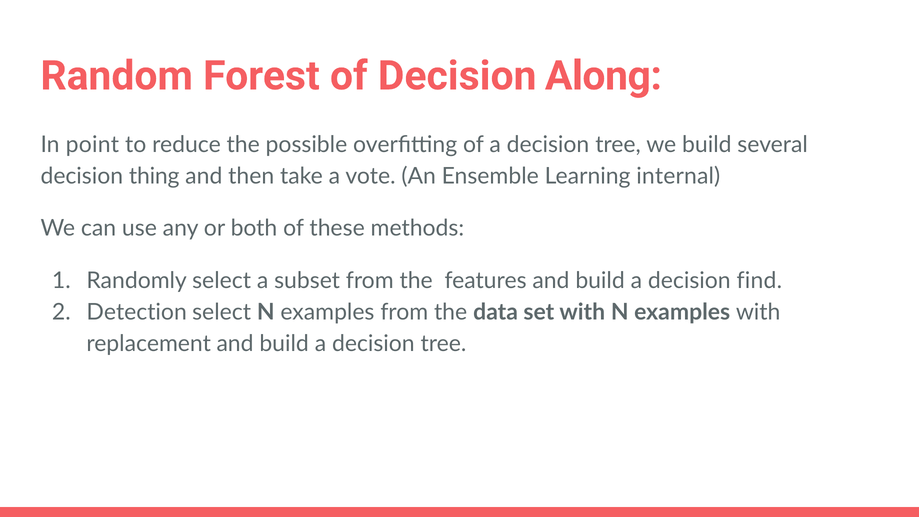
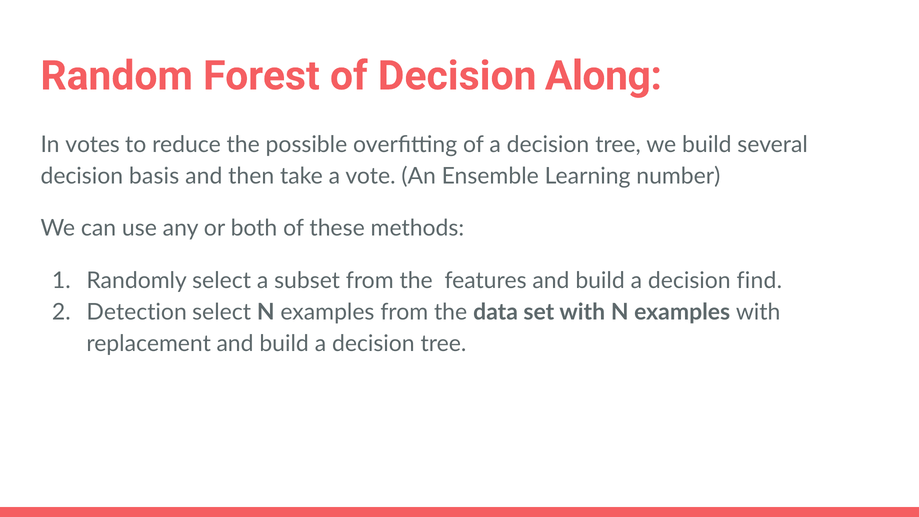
point: point -> votes (93, 145)
thing: thing -> basis (154, 176)
internal: internal -> number (678, 176)
